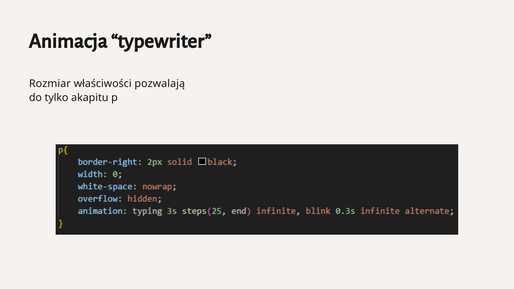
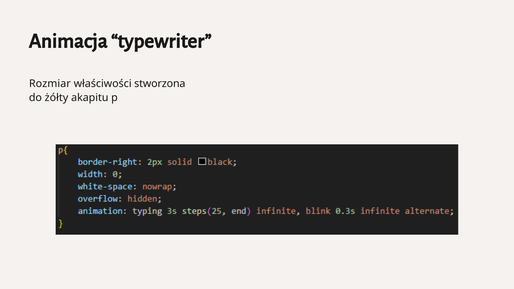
pozwalają: pozwalają -> stworzona (160, 84)
tylko: tylko -> żółty (56, 98)
